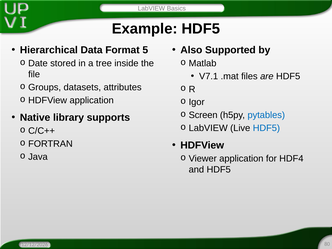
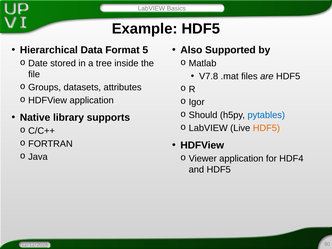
V7.1: V7.1 -> V7.8 (209, 76)
Screen: Screen -> Should (203, 115)
HDF5 colour: blue -> orange (266, 128)
